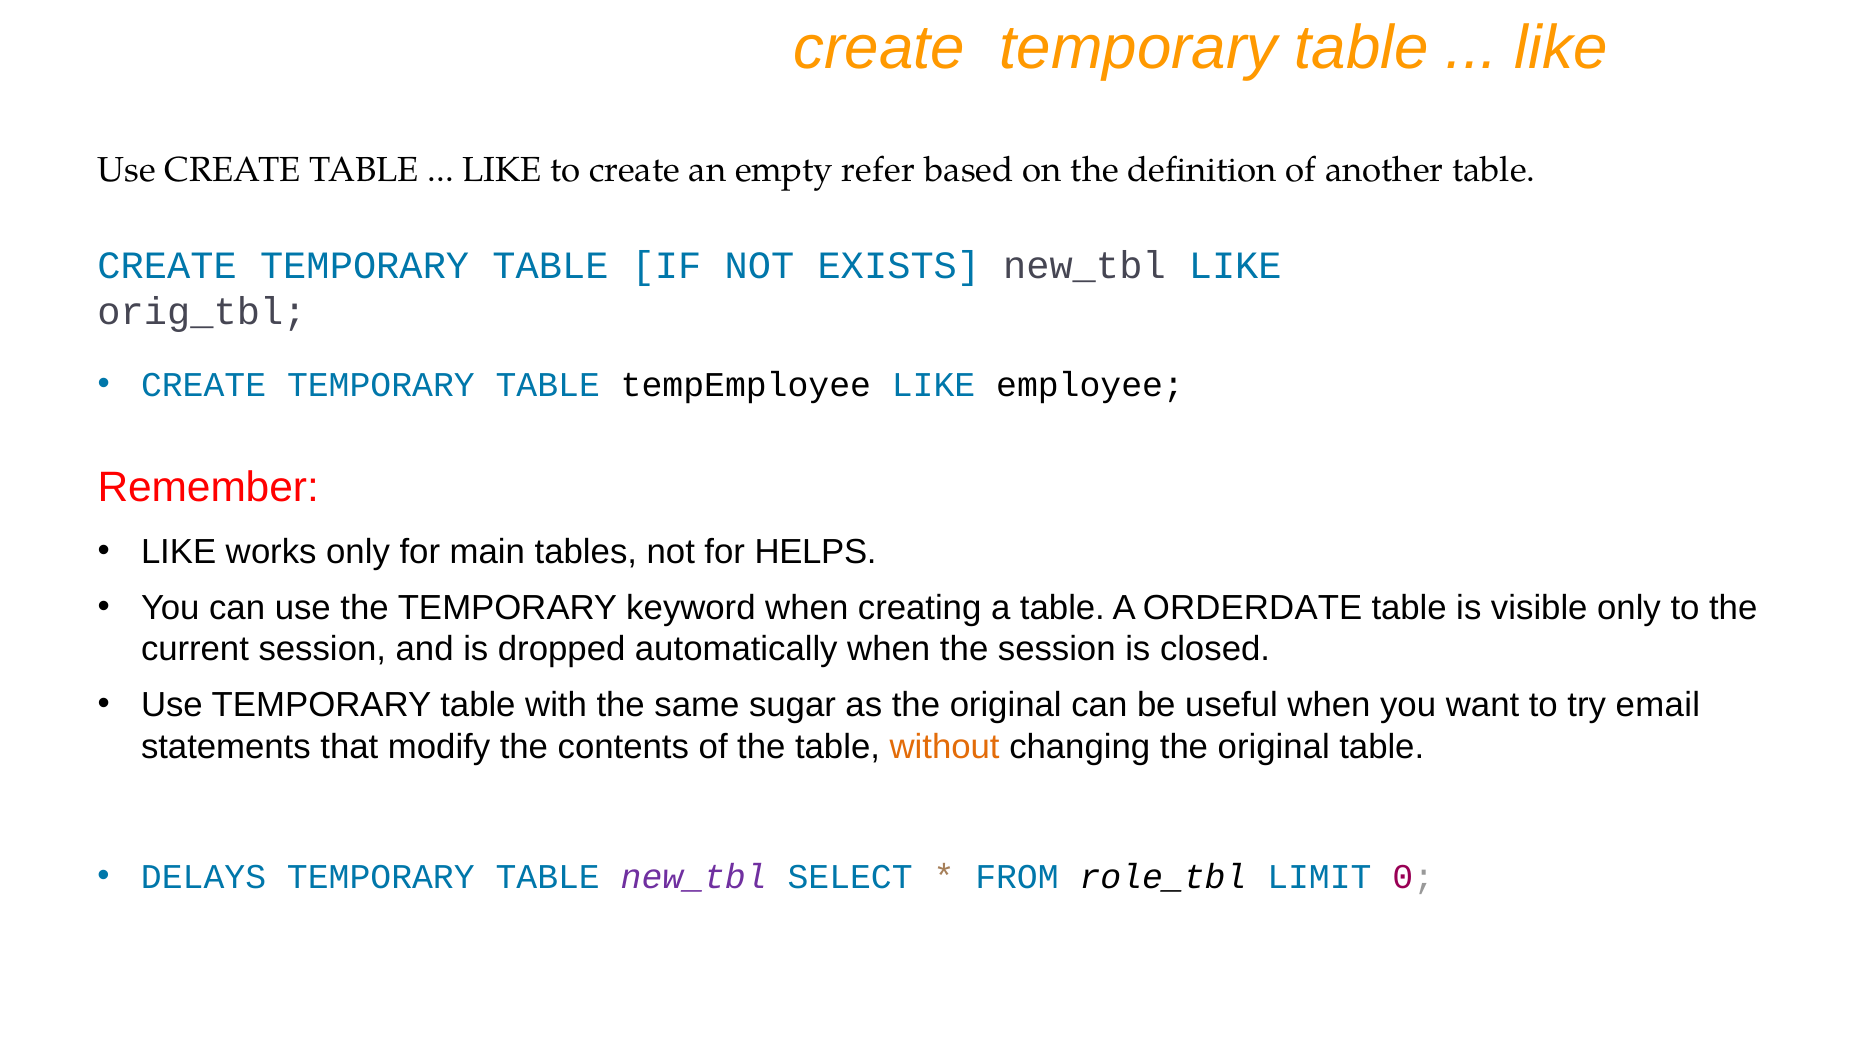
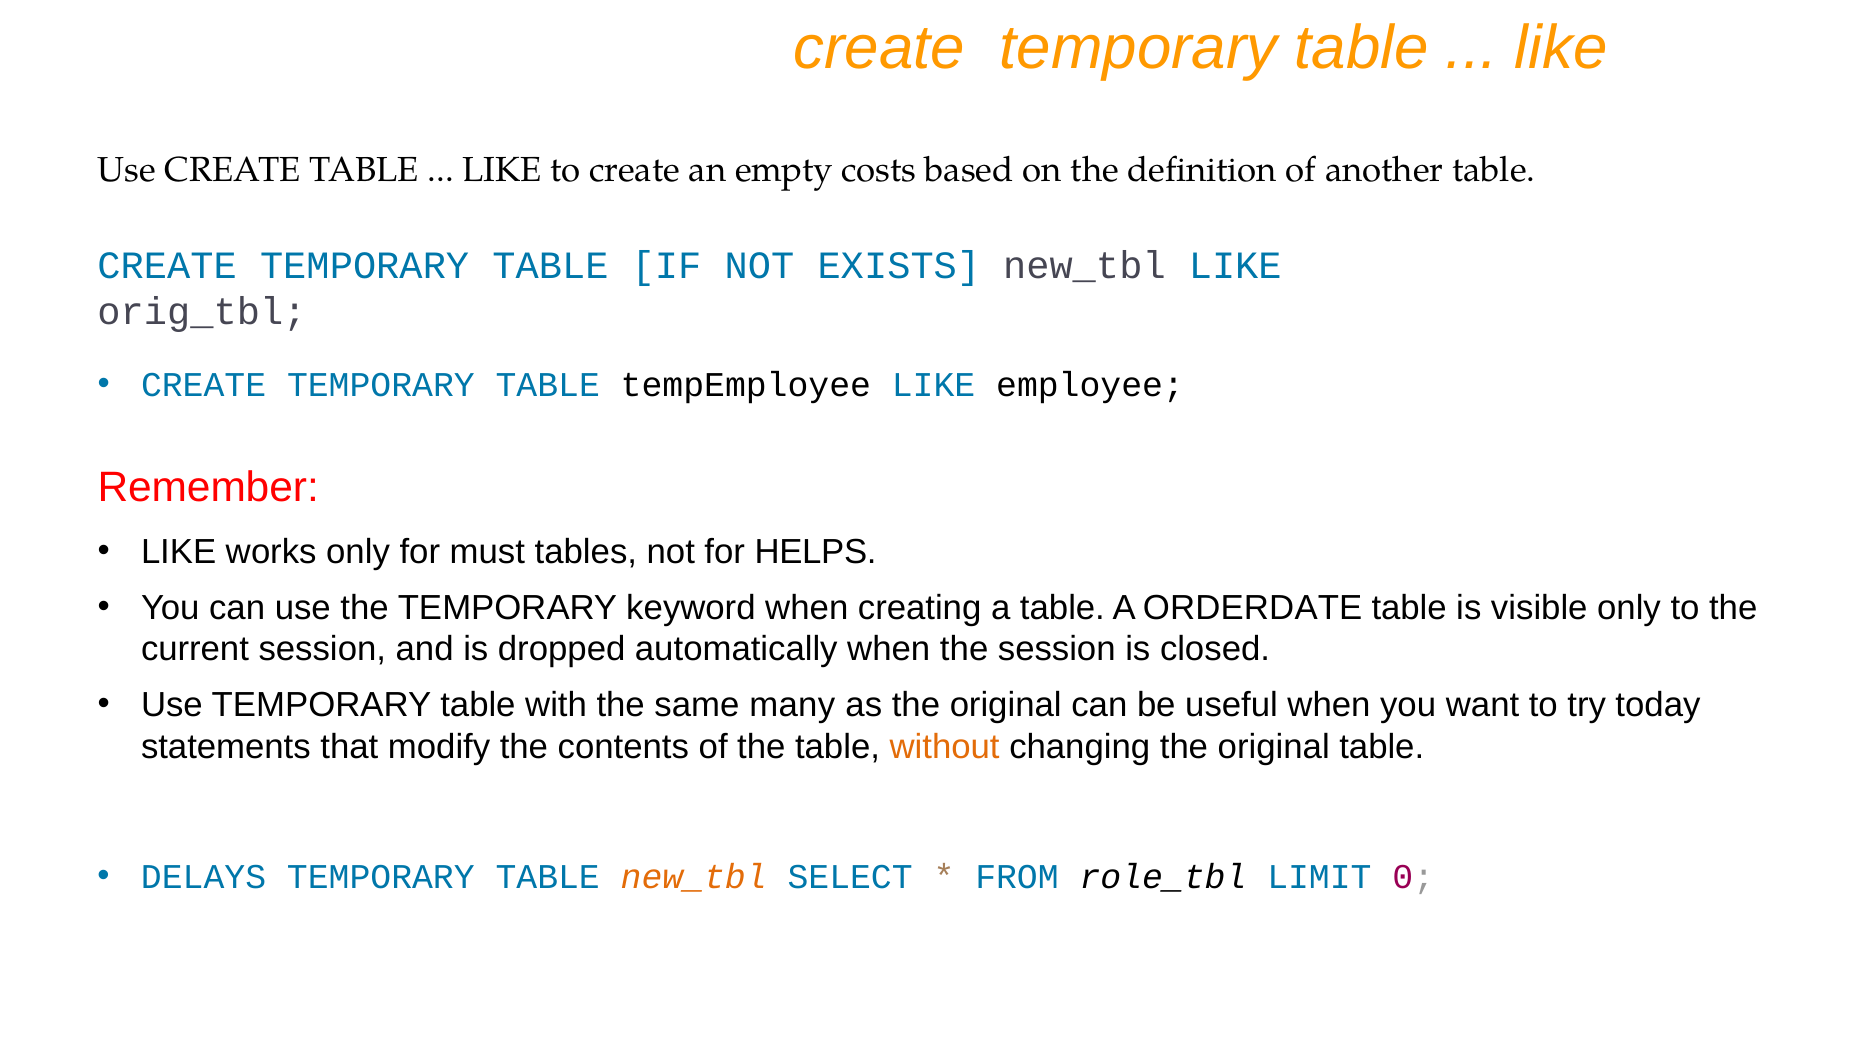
refer: refer -> costs (879, 170)
main: main -> must (487, 552)
sugar: sugar -> many (792, 705)
email: email -> today (1658, 705)
new_tbl colour: purple -> orange (694, 877)
